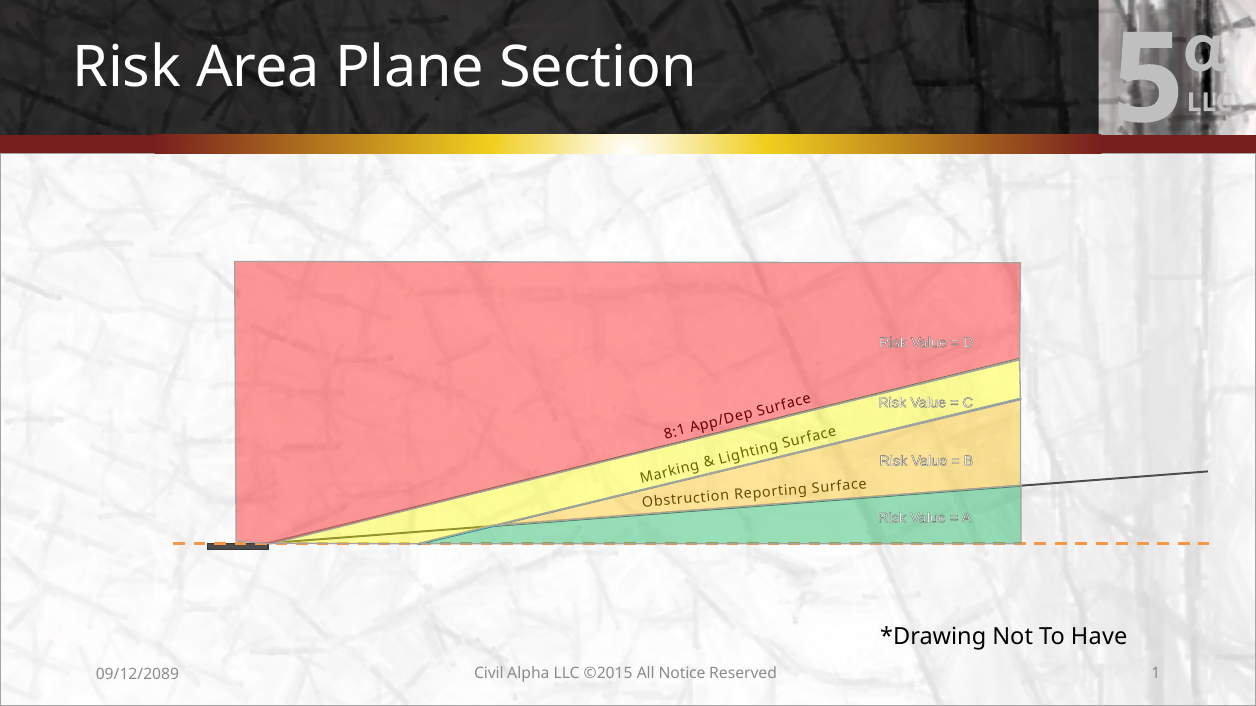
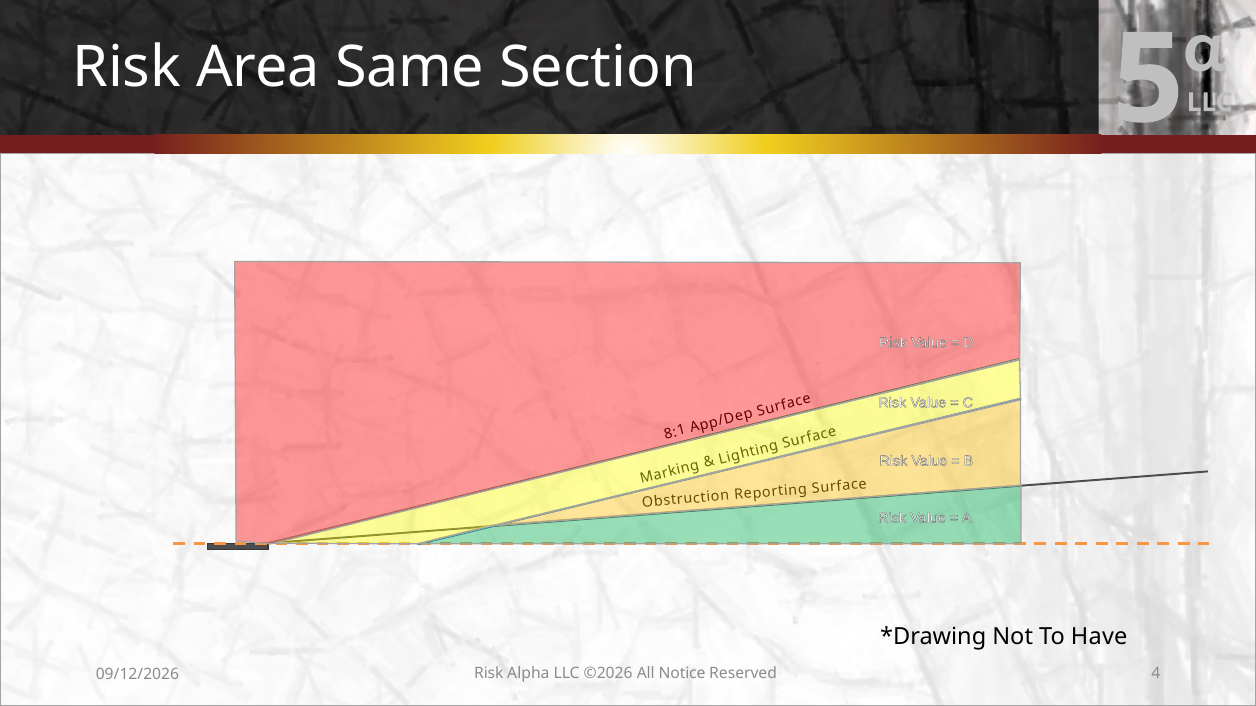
Plane: Plane -> Same (410, 67)
Civil: Civil -> Risk (489, 673)
©2015: ©2015 -> ©2026 (608, 673)
1: 1 -> 4 (1156, 673)
09/12/2089: 09/12/2089 -> 09/12/2026 (137, 675)
